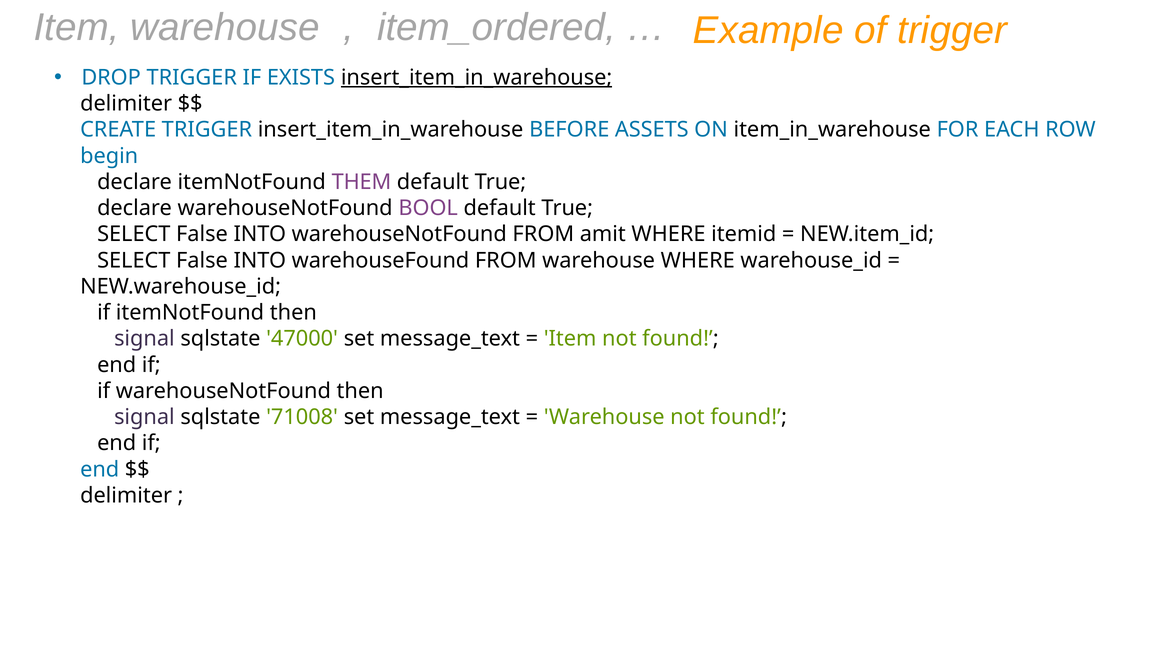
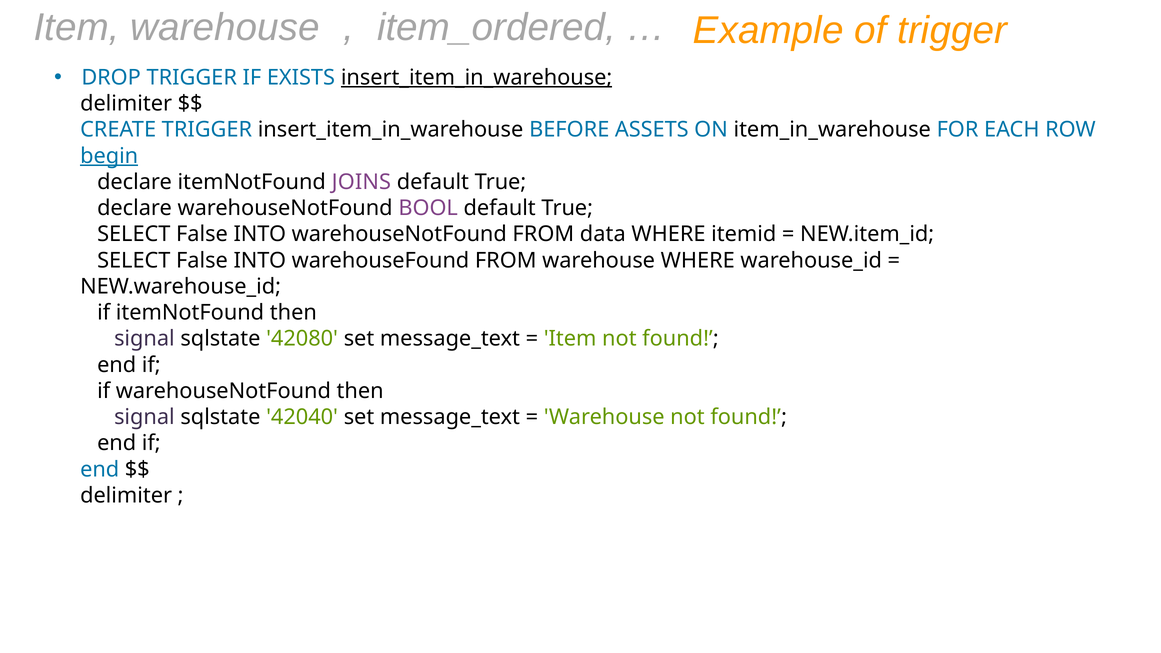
begin underline: none -> present (109, 156)
THEM: THEM -> JOINS (361, 182)
amit: amit -> data (603, 234)
47000: 47000 -> 42080 (302, 339)
71008: 71008 -> 42040 (302, 417)
